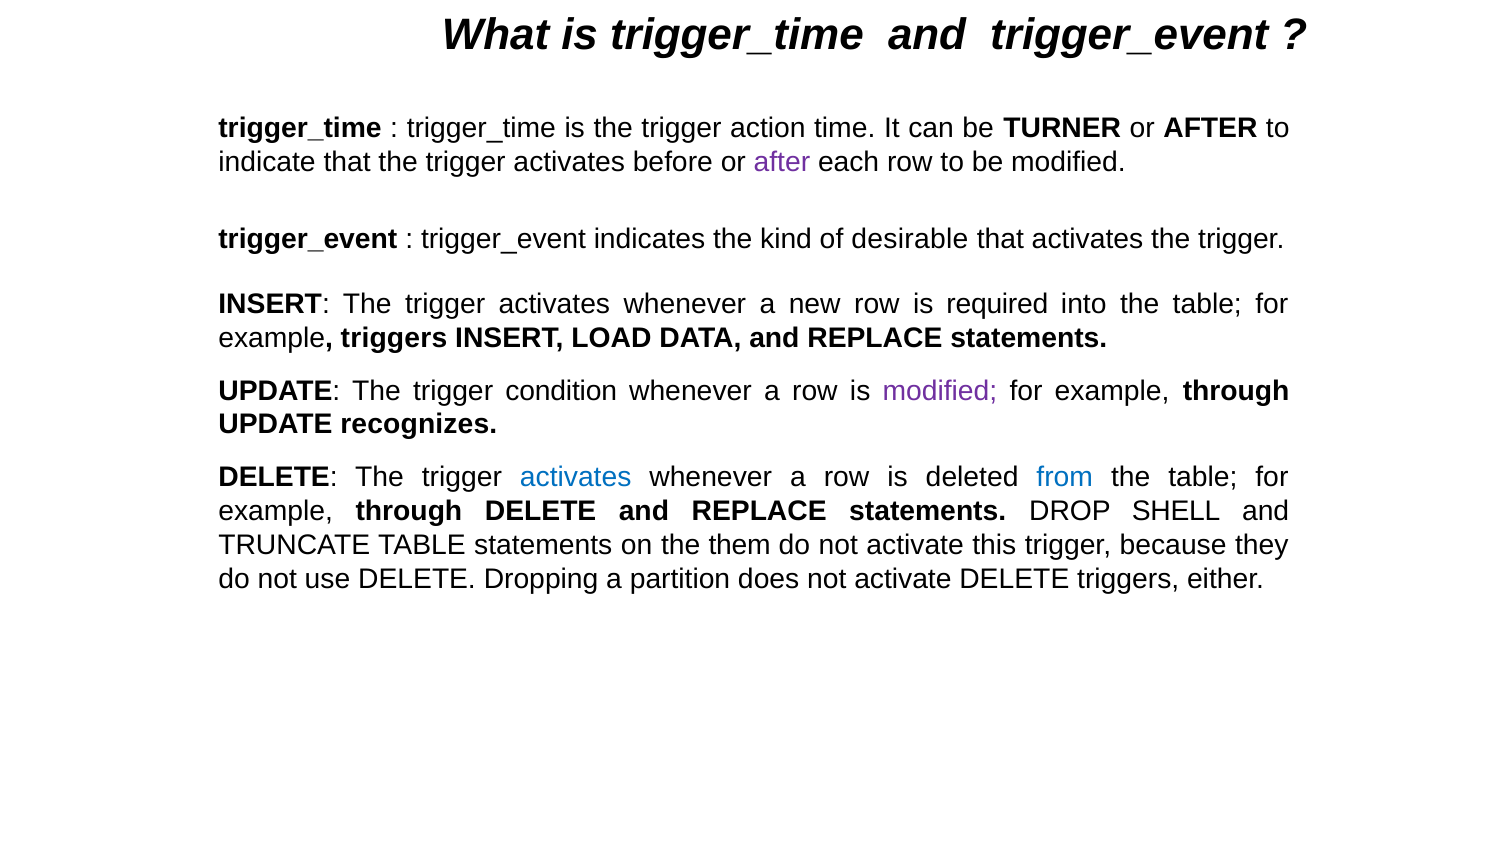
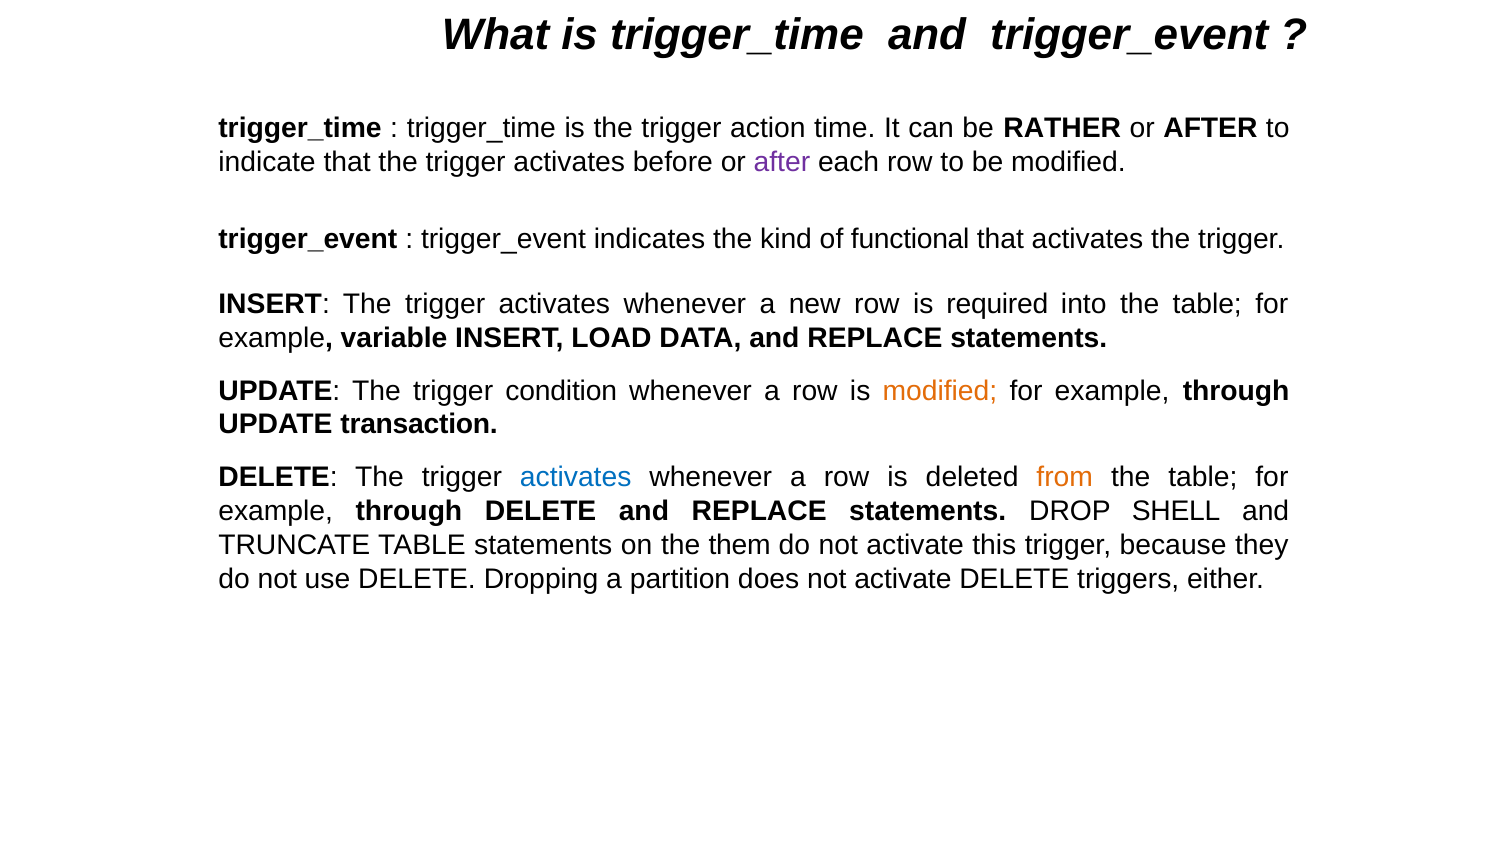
TURNER: TURNER -> RATHER (1062, 128)
desirable: desirable -> functional (910, 239)
example triggers: triggers -> variable (394, 338)
modified colour: purple -> orange (940, 391)
recognizes: recognizes -> transaction (419, 425)
from colour: blue -> orange (1065, 478)
